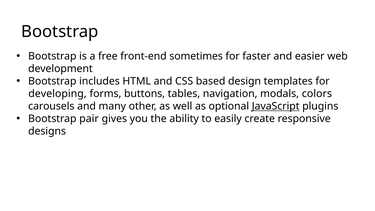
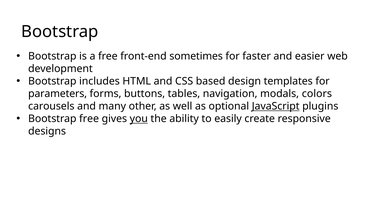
developing: developing -> parameters (58, 94)
Bootstrap pair: pair -> free (89, 119)
you underline: none -> present (139, 119)
